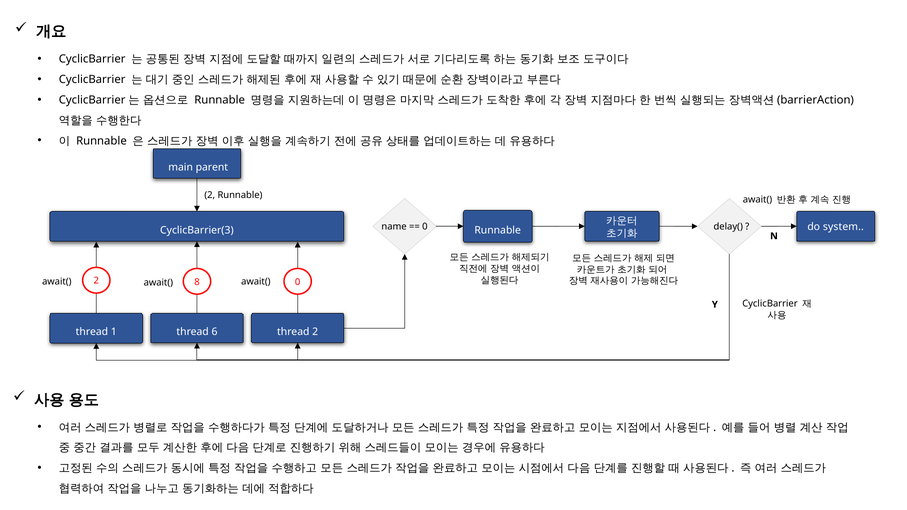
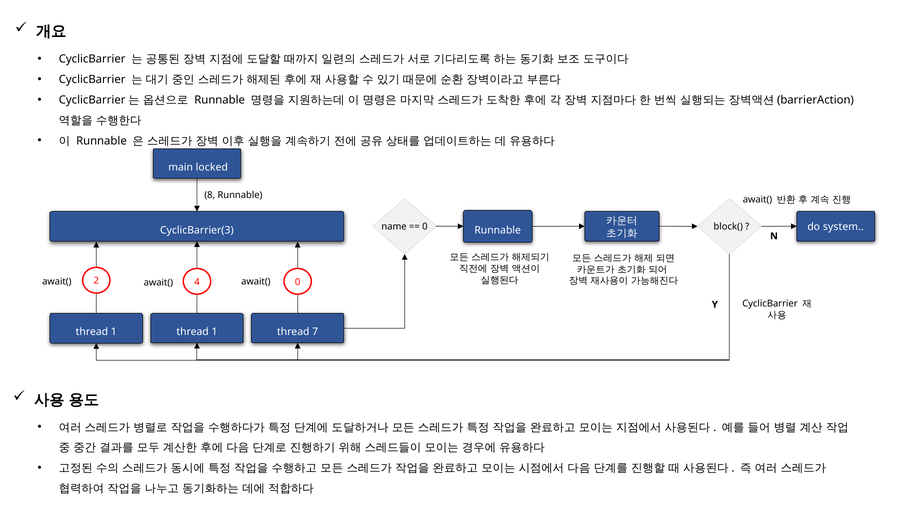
parent: parent -> locked (212, 167)
2: 2 -> 8 (210, 195)
delay(: delay( -> block( (728, 227)
8: 8 -> 4 (197, 282)
1 thread 6: 6 -> 1 (215, 332)
thread 2: 2 -> 7 (315, 332)
